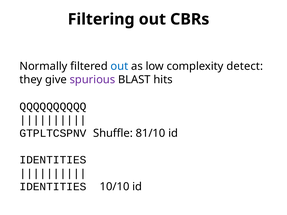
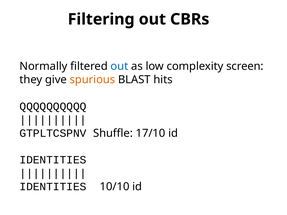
detect: detect -> screen (245, 66)
spurious colour: purple -> orange (92, 80)
81/10: 81/10 -> 17/10 (151, 133)
